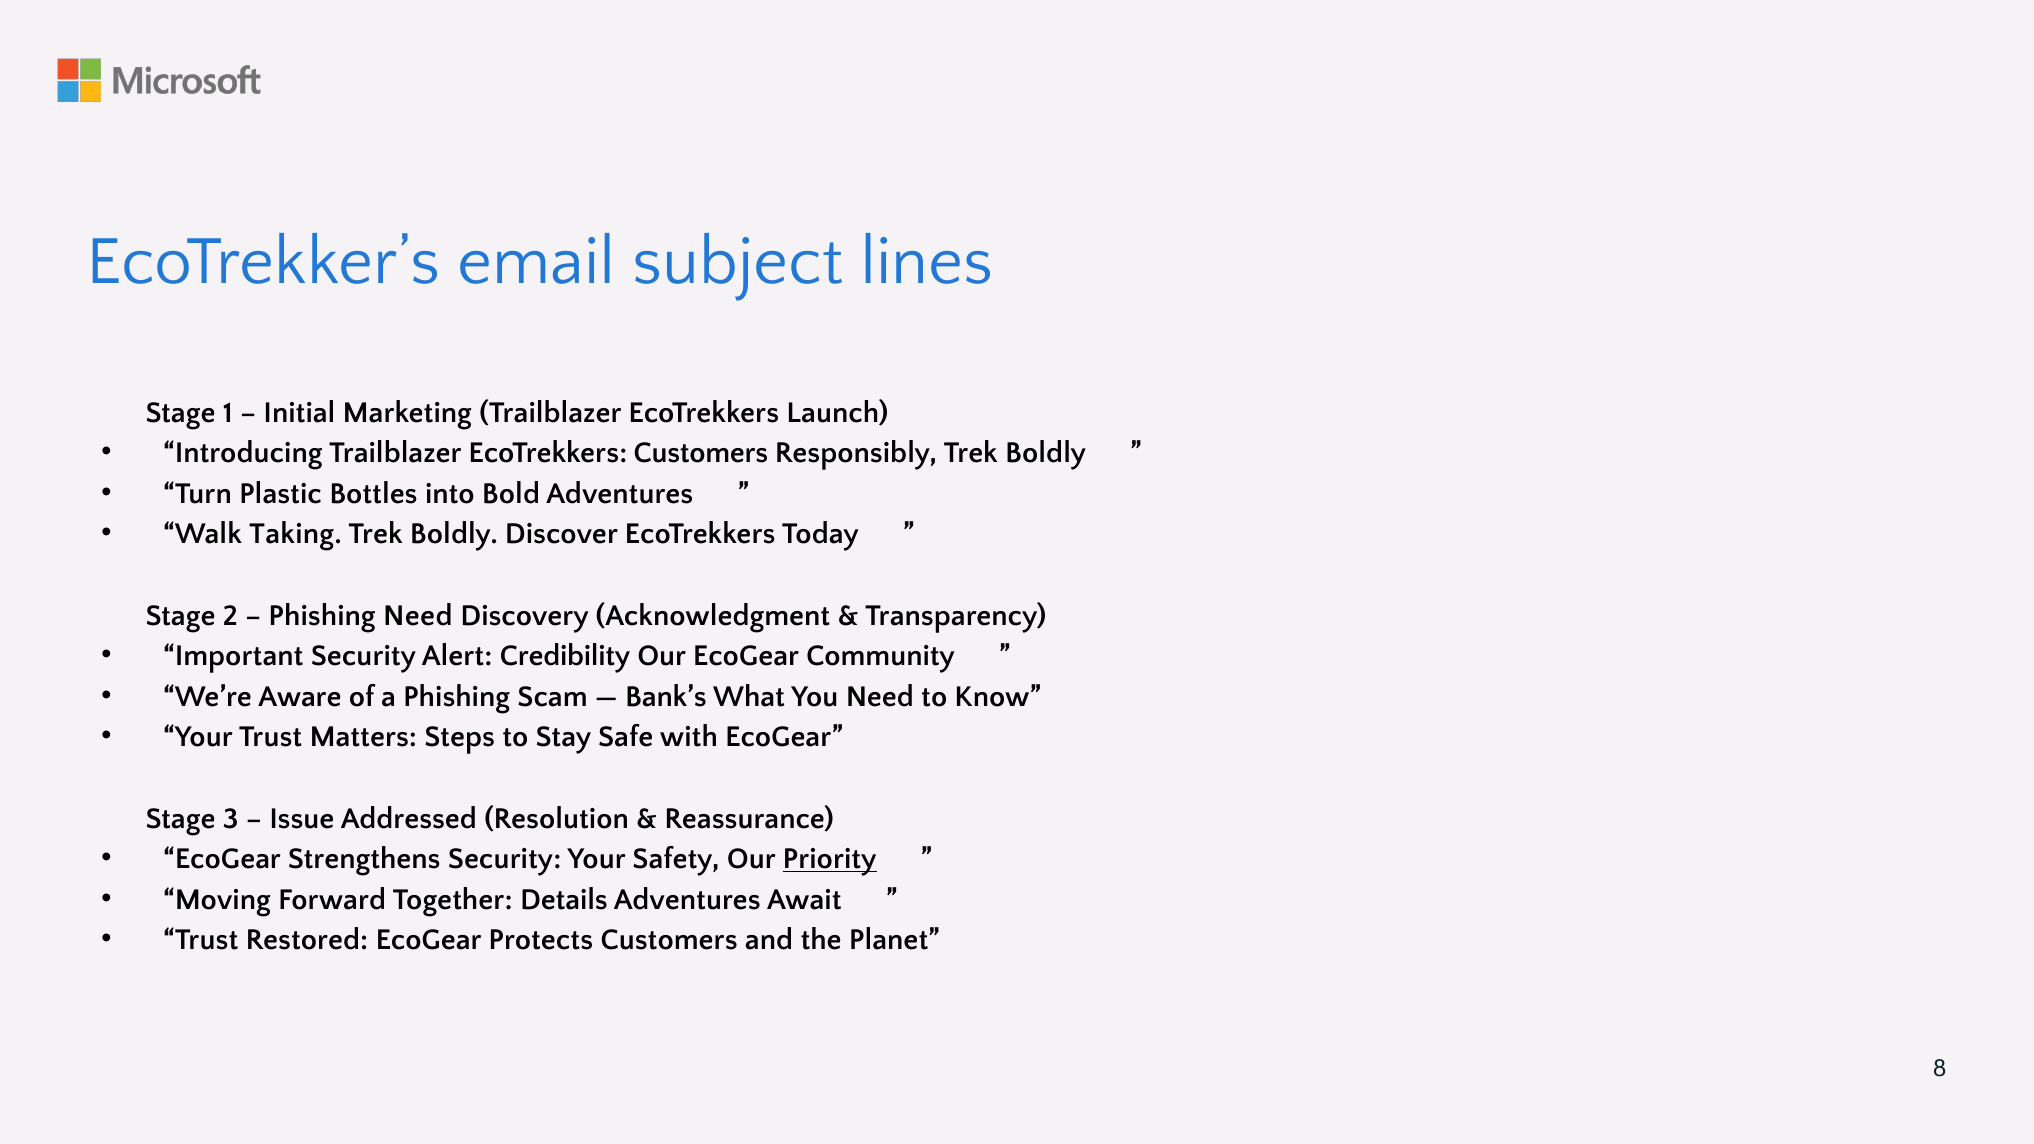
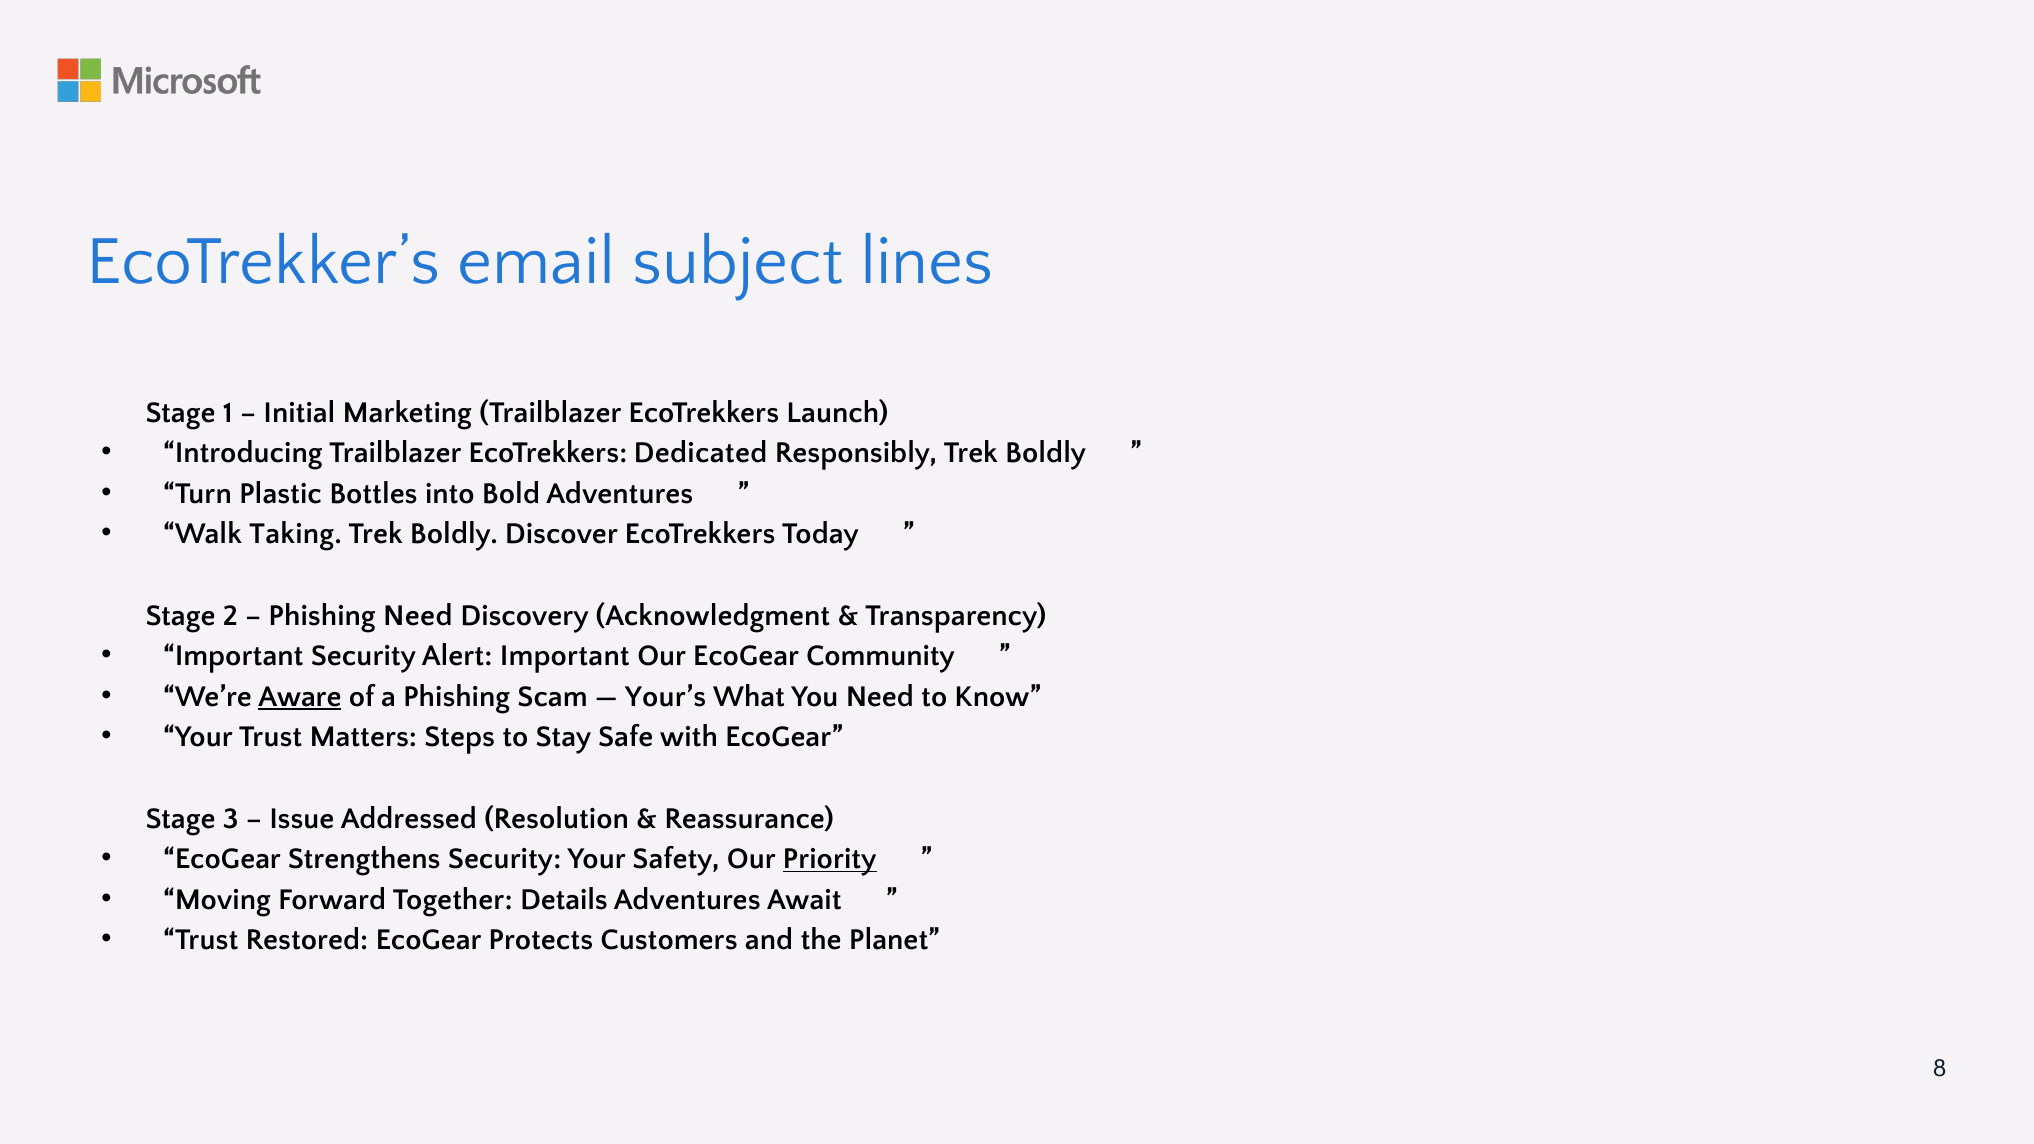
EcoTrekkers Customers: Customers -> Dedicated (701, 453)
Alert Credibility: Credibility -> Important (565, 656)
Aware underline: none -> present (300, 696)
Bank’s: Bank’s -> Your’s (666, 696)
